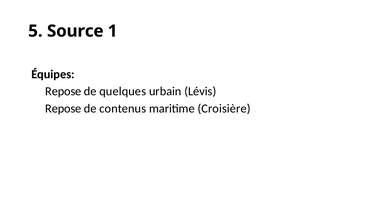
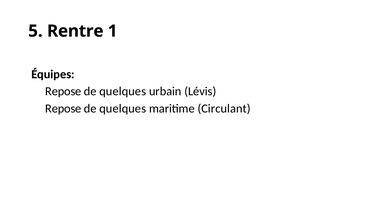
Source: Source -> Rentre (75, 31)
contenus: contenus -> quelques (123, 109)
Croisière: Croisière -> Circulant (224, 109)
